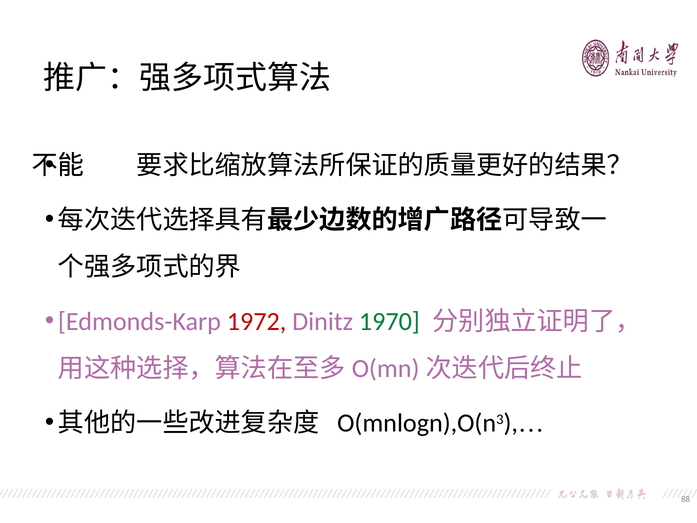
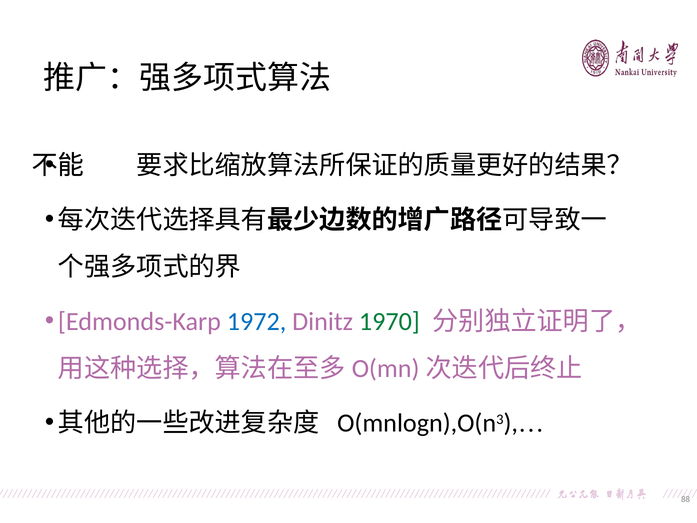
1972 colour: red -> blue (257, 321)
